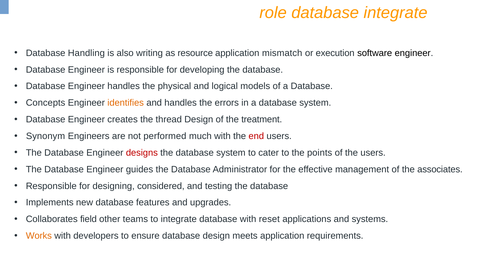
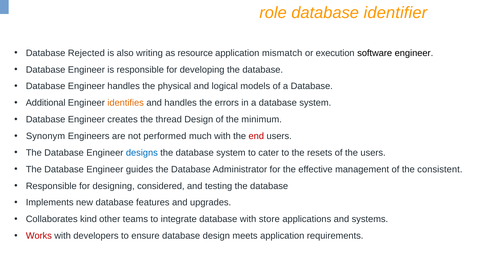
database integrate: integrate -> identifier (395, 13)
Handling: Handling -> Rejected (86, 53)
Concepts: Concepts -> Additional (46, 103)
treatment: treatment -> minimum (262, 120)
designs colour: red -> blue (142, 153)
points: points -> resets (320, 153)
associates: associates -> consistent (440, 170)
field: field -> kind (88, 219)
reset: reset -> store (269, 219)
Works colour: orange -> red (39, 236)
